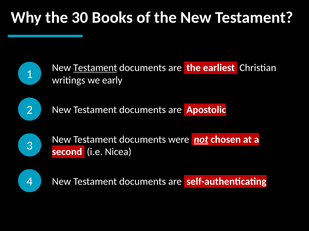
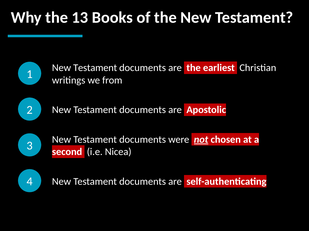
30: 30 -> 13 (80, 18)
Testament underline: present -> none (95, 68)
early: early -> from (112, 80)
